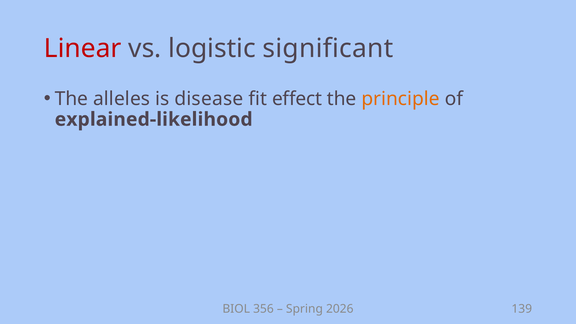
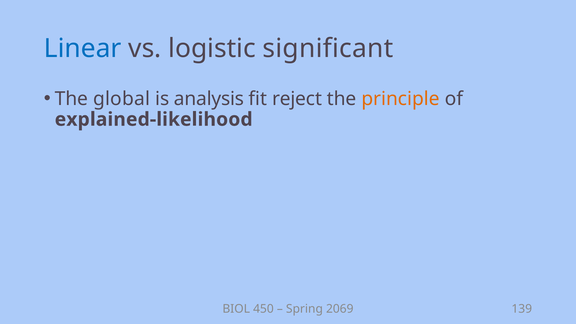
Linear colour: red -> blue (83, 48)
alleles: alleles -> global (122, 99)
disease: disease -> analysis (209, 99)
effect: effect -> reject (297, 99)
356: 356 -> 450 (263, 309)
2026: 2026 -> 2069 (340, 309)
